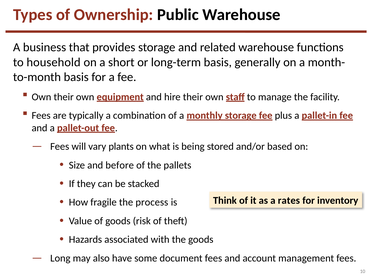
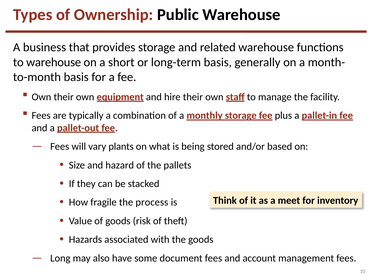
to household: household -> warehouse (54, 62)
before: before -> hazard (120, 165)
rates: rates -> meet (289, 200)
